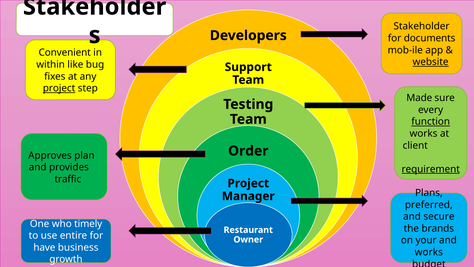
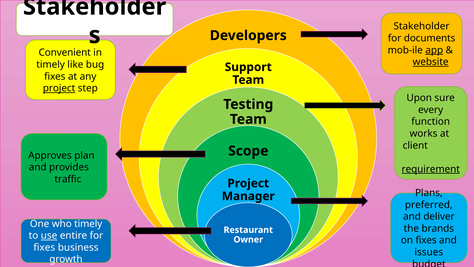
app underline: none -> present (434, 50)
within: within -> timely (51, 64)
Made: Made -> Upon (419, 98)
function underline: present -> none (431, 122)
Order: Order -> Scope (248, 151)
secure: secure -> deliver (439, 216)
use underline: none -> present (49, 235)
on your: your -> fixes (426, 240)
have: have -> fixes (44, 247)
works: works -> issues (429, 252)
